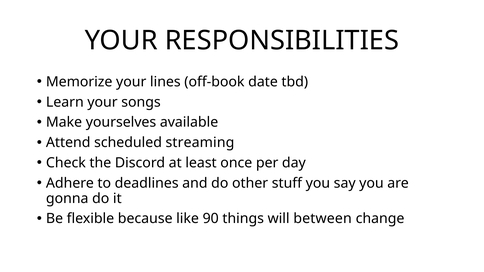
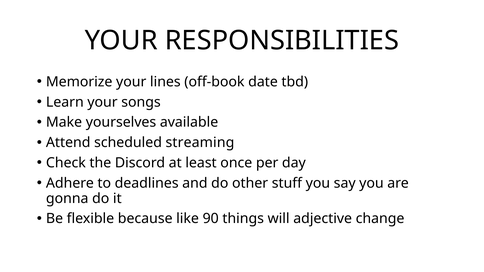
between: between -> adjective (323, 219)
